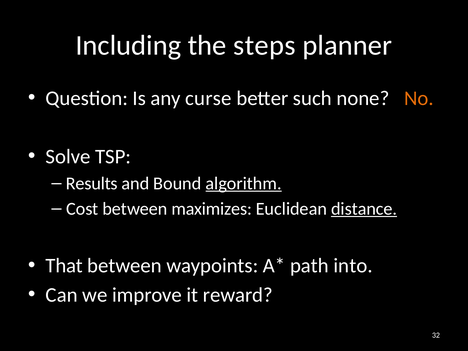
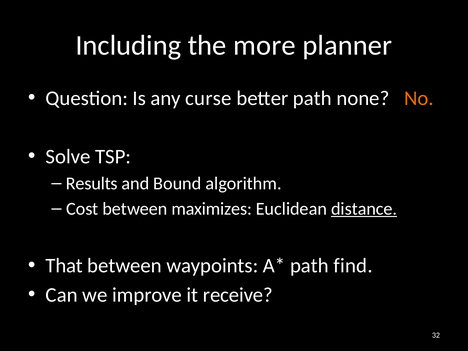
steps: steps -> more (264, 45)
better such: such -> path (312, 98)
algorithm underline: present -> none (244, 183)
into: into -> find (353, 266)
reward: reward -> receive (238, 295)
